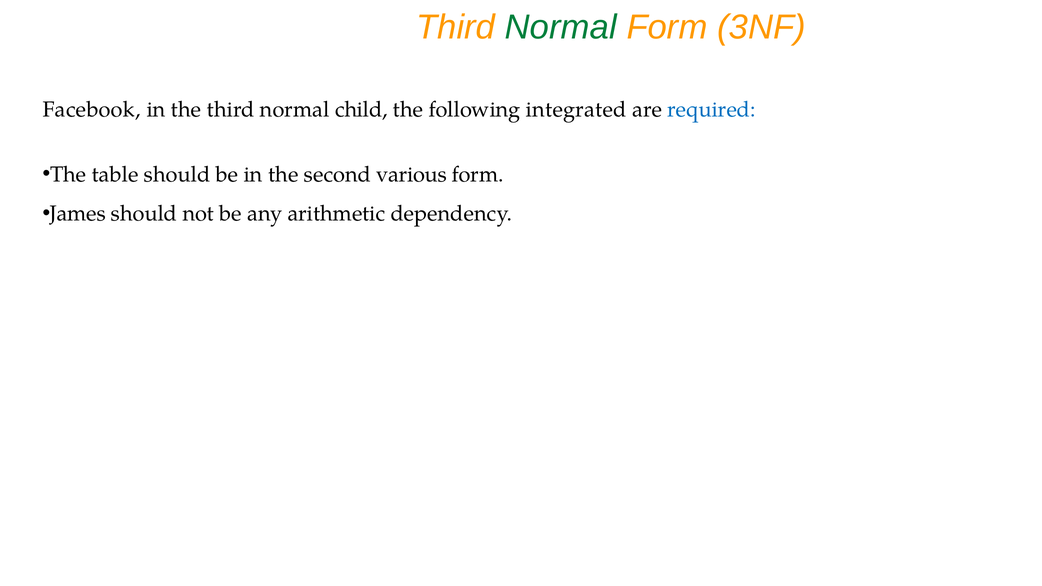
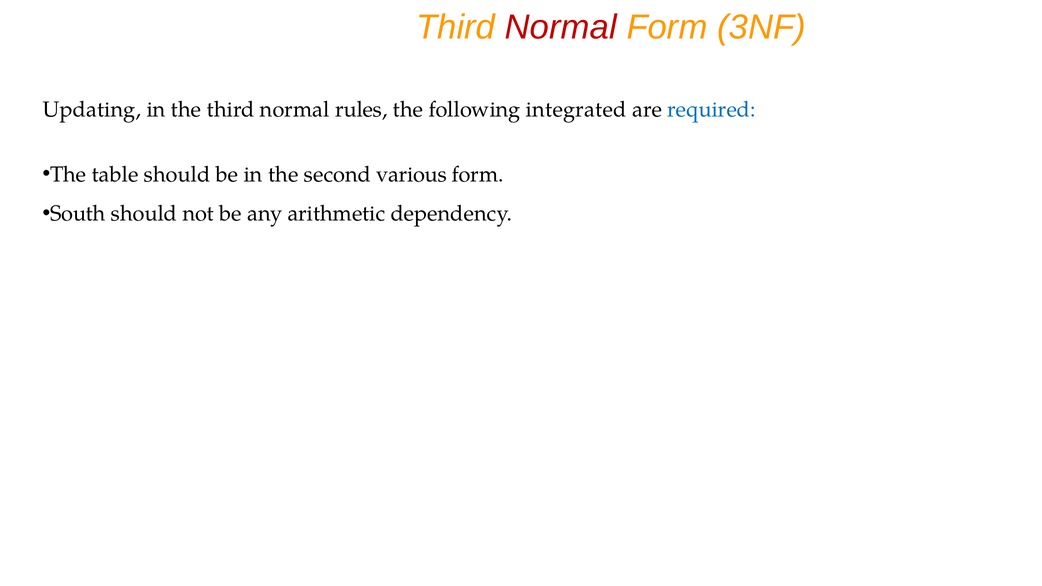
Normal colour: green -> red (561, 27)
Facebook: Facebook -> Updating (92, 109)
child: child -> rules (361, 109)
James: James -> South (78, 214)
